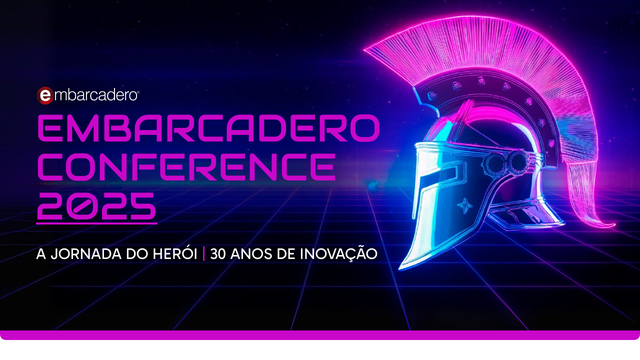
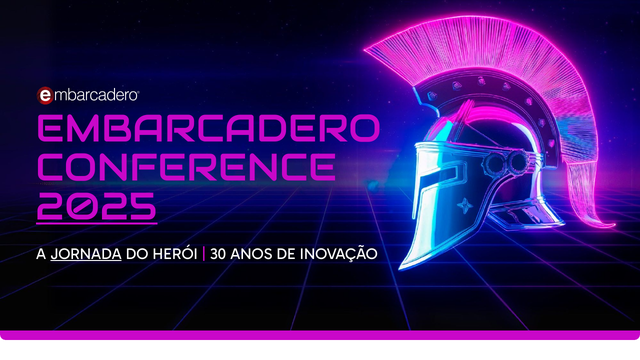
JORNADA underline: none -> present (86, 254)
